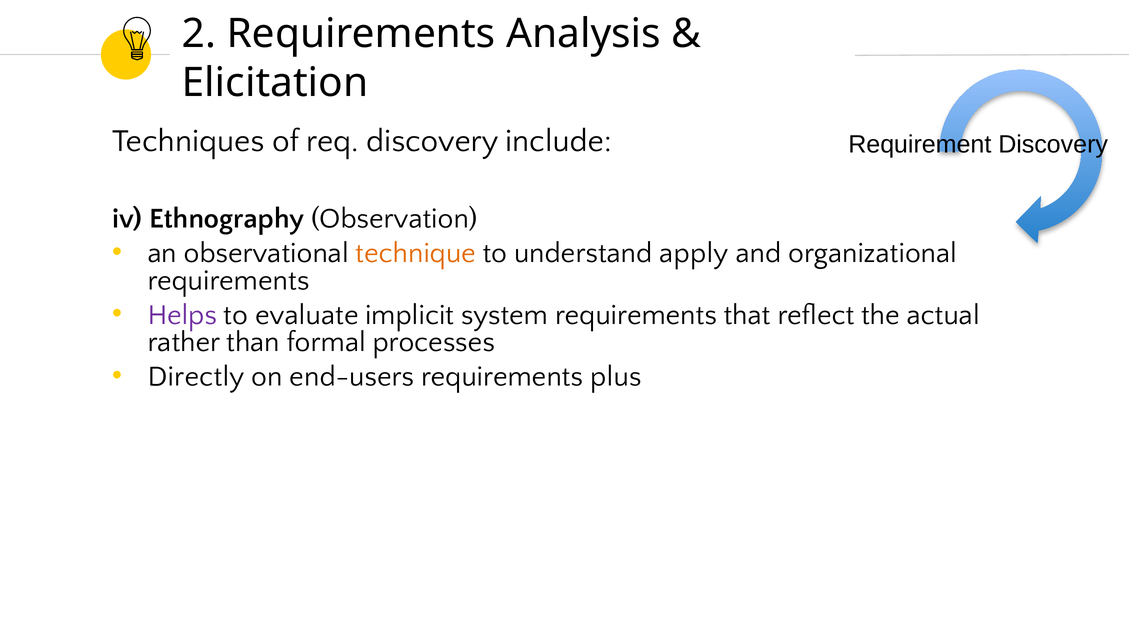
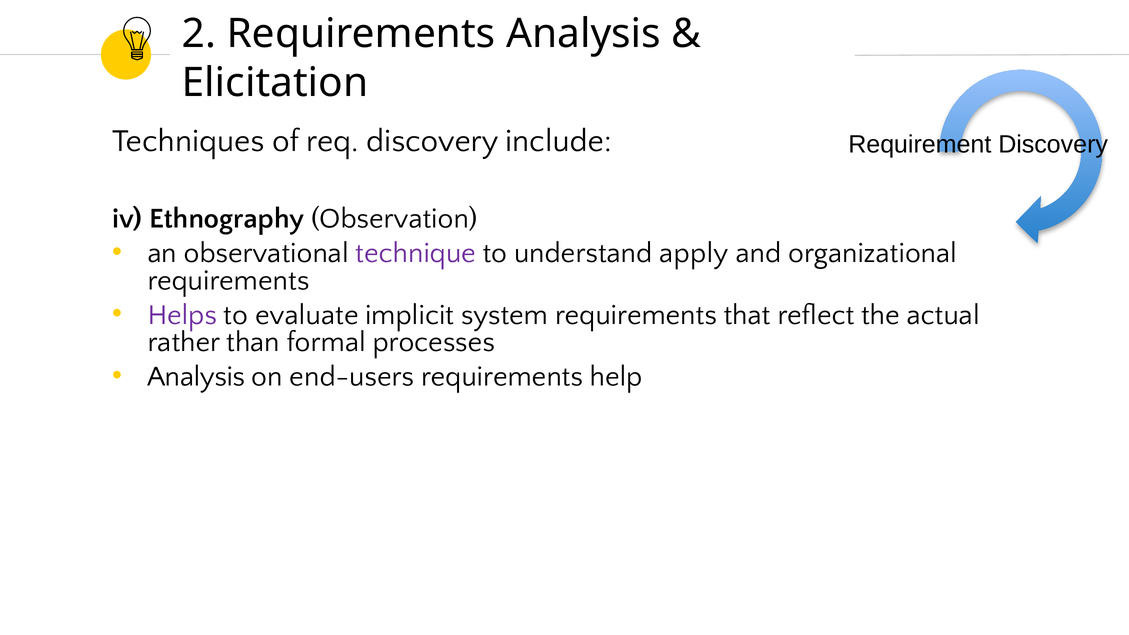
technique colour: orange -> purple (416, 253)
Directly: Directly -> Analysis (196, 377)
plus: plus -> help (616, 377)
